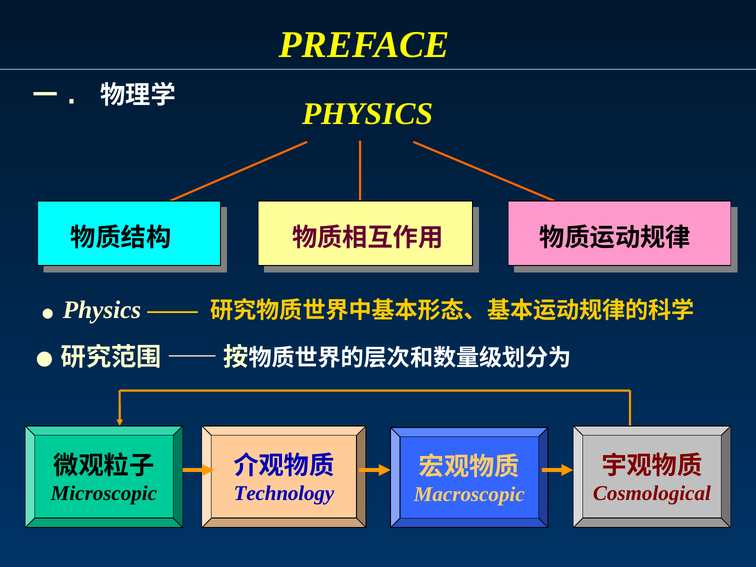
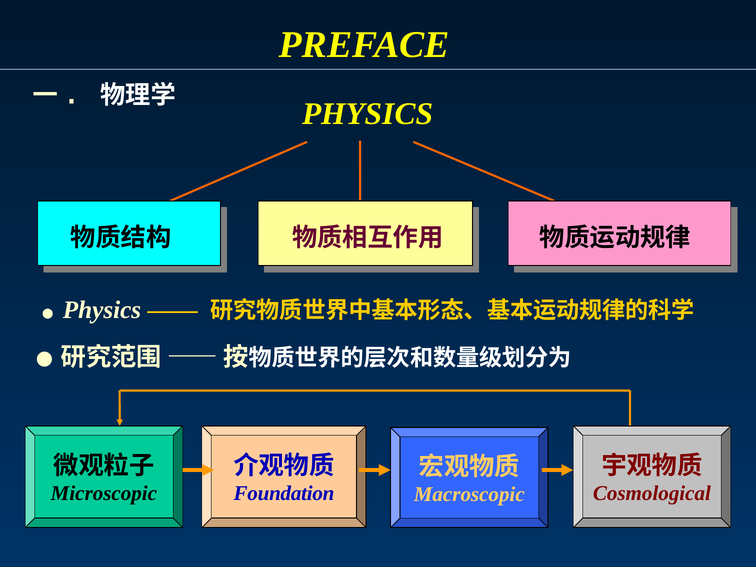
Technology: Technology -> Foundation (284, 493)
